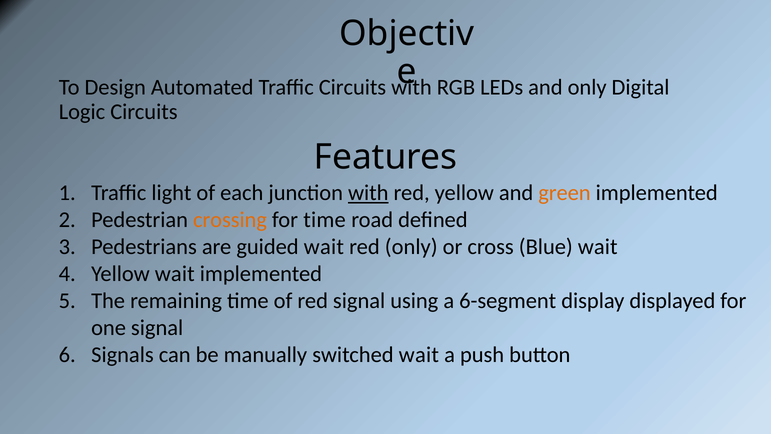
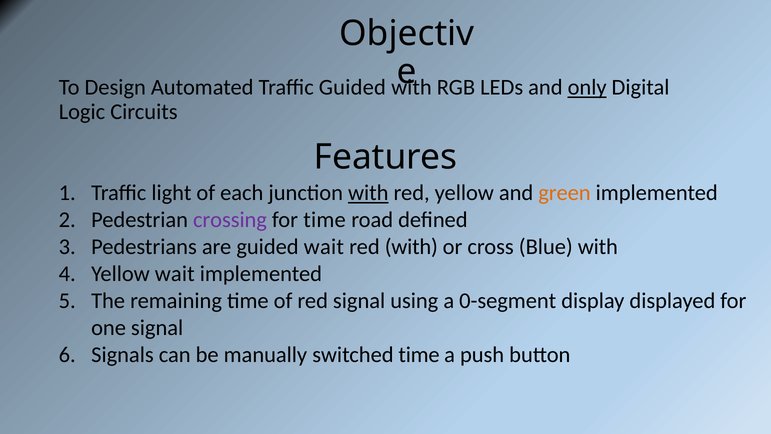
Traffic Circuits: Circuits -> Guided (352, 87)
only underline: none -> present (587, 87)
crossing colour: orange -> purple (230, 220)
red only: only -> with (411, 247)
Blue wait: wait -> with (598, 247)
6-segment: 6-segment -> 0-segment (508, 301)
switched wait: wait -> time (419, 355)
